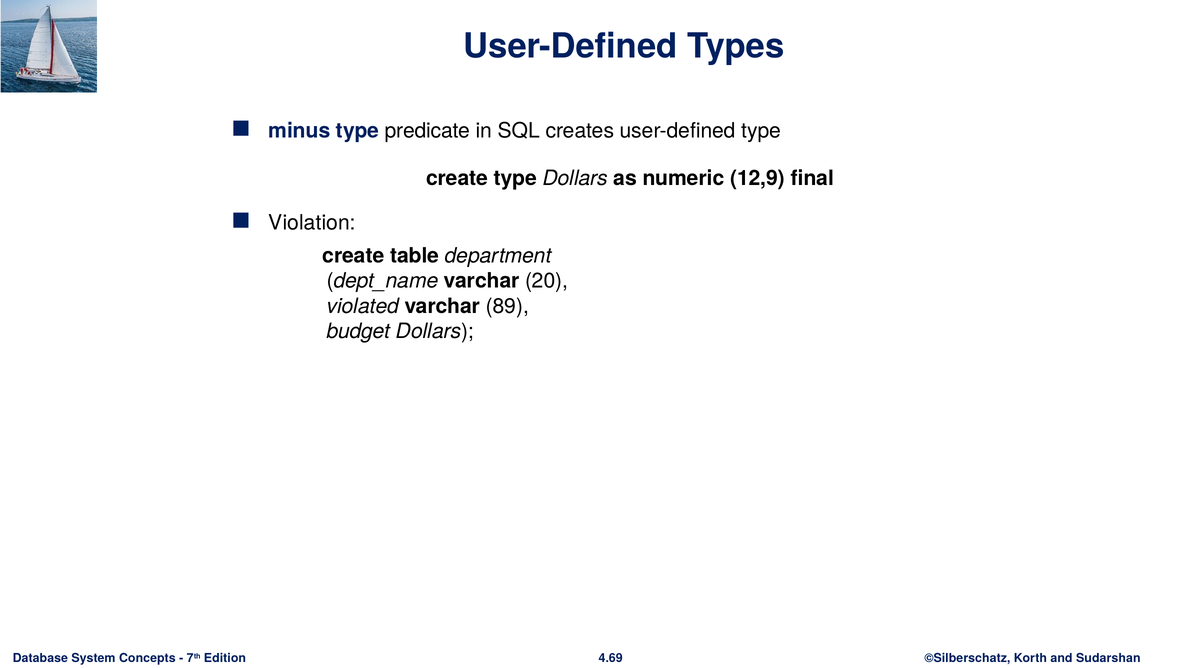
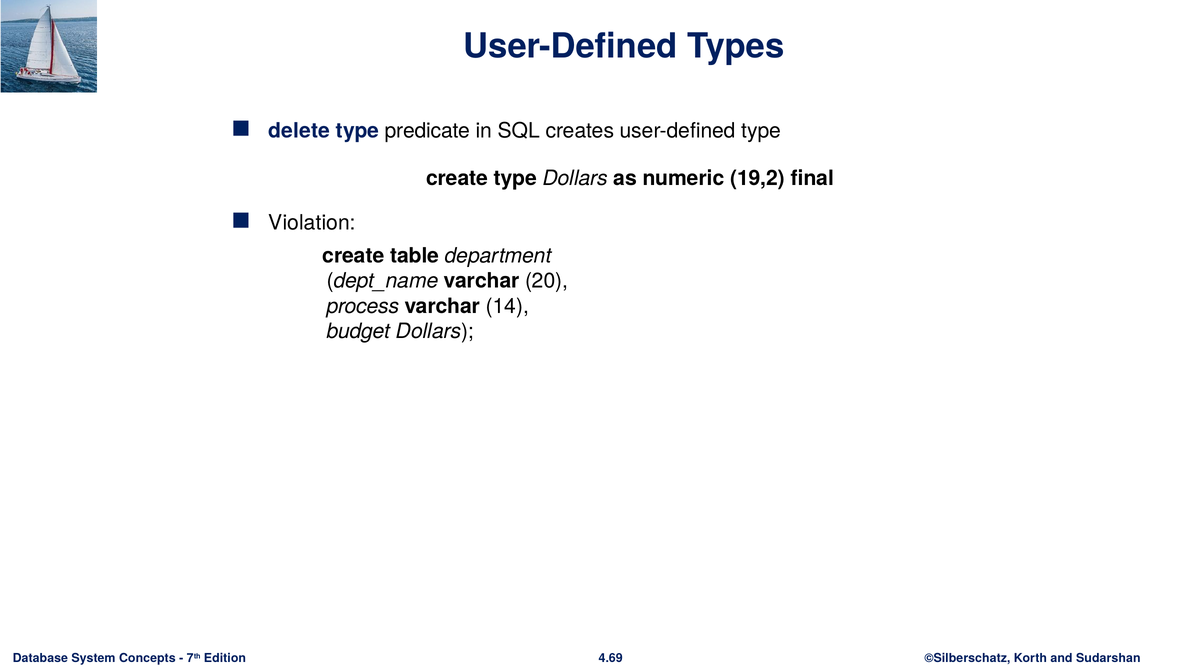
minus: minus -> delete (299, 131)
12,9: 12,9 -> 19,2 (758, 178)
violated: violated -> process (363, 306)
89: 89 -> 14 (507, 306)
